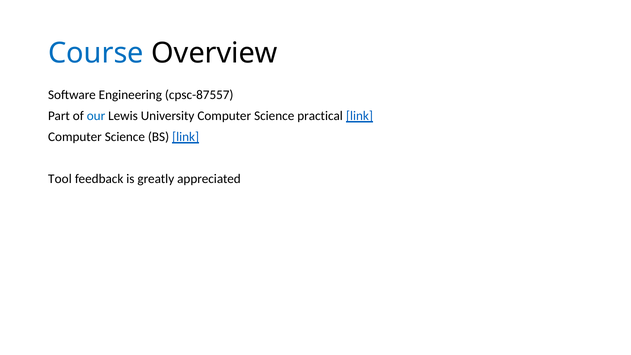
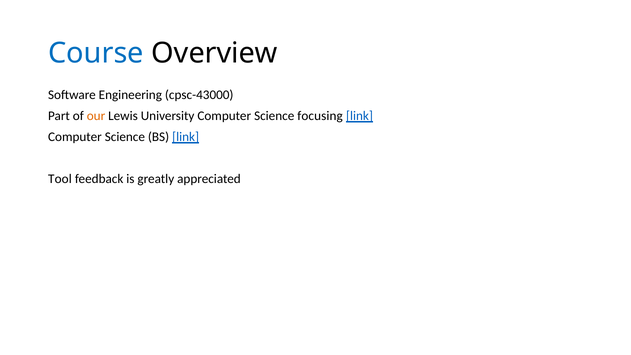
cpsc-87557: cpsc-87557 -> cpsc-43000 (199, 95)
our colour: blue -> orange (96, 116)
practical: practical -> focusing (320, 116)
